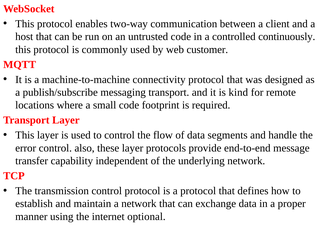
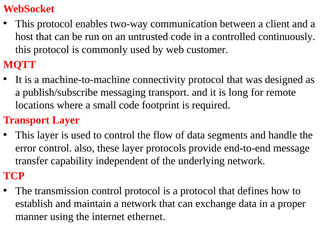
kind: kind -> long (238, 93)
optional: optional -> ethernet (146, 217)
